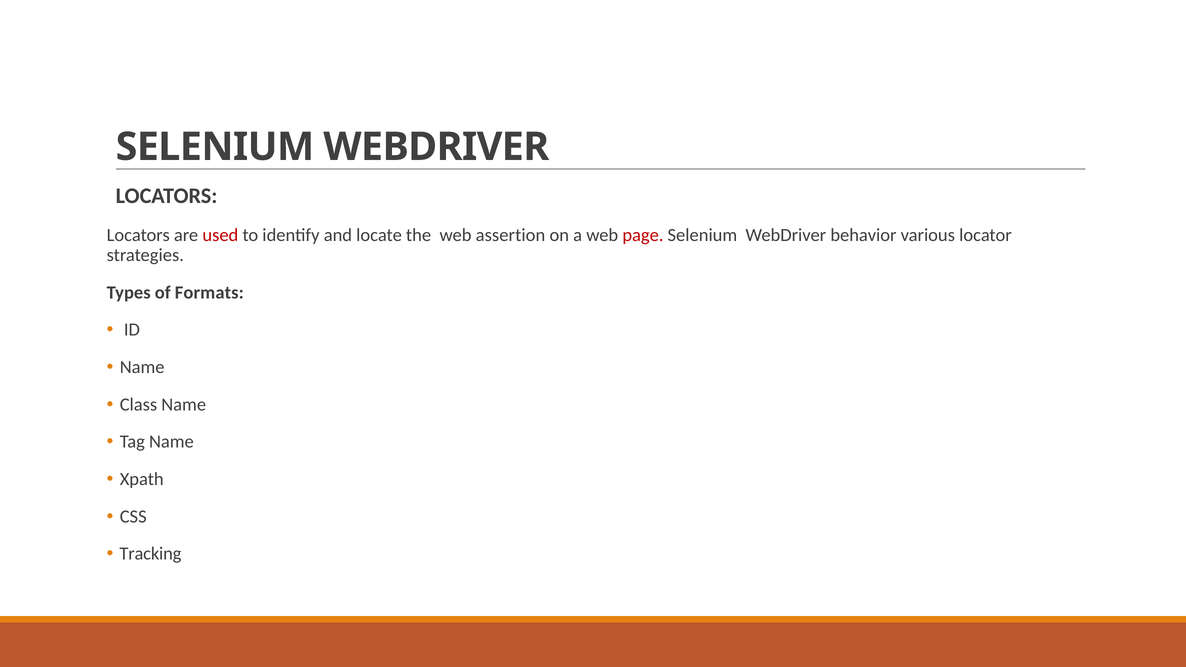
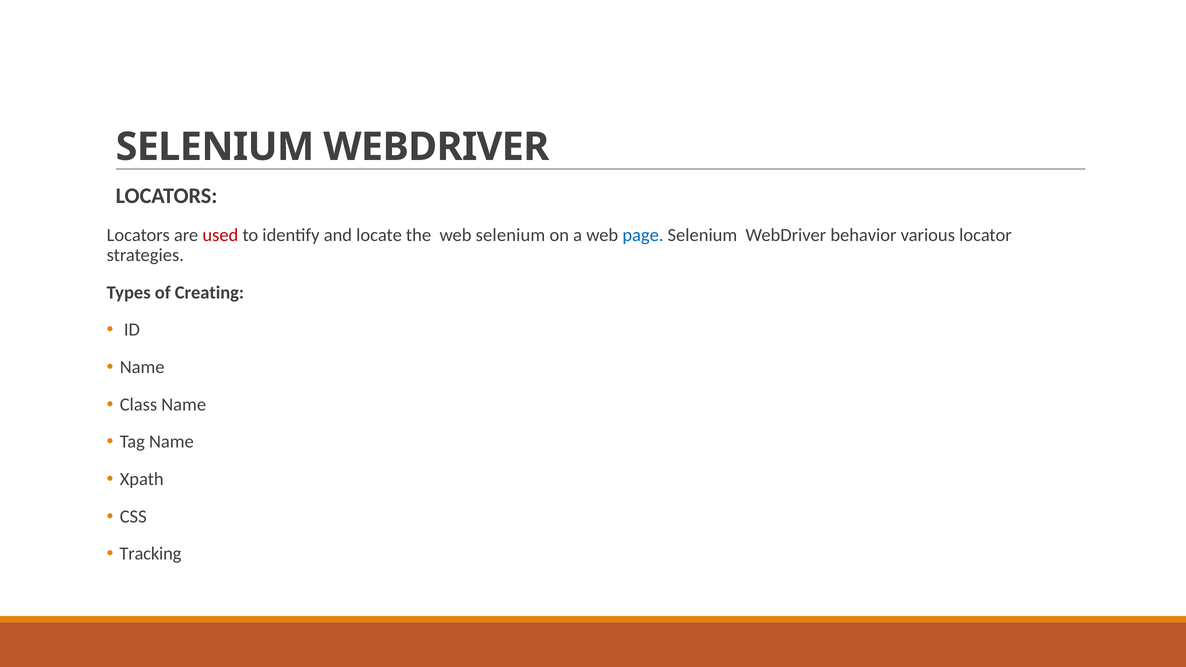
web assertion: assertion -> selenium (510, 235)
page colour: red -> blue (643, 235)
Formats: Formats -> Creating (209, 293)
